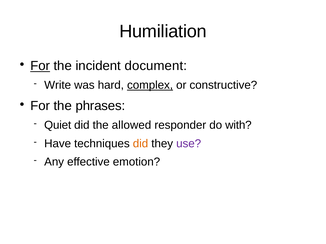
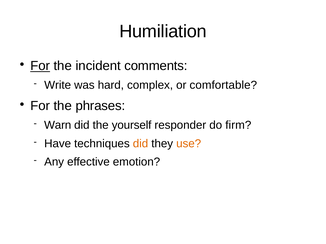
document: document -> comments (156, 66)
complex underline: present -> none (150, 85)
constructive: constructive -> comfortable (223, 85)
Quiet: Quiet -> Warn (58, 125)
allowed: allowed -> yourself (132, 125)
with: with -> firm (238, 125)
use colour: purple -> orange (189, 144)
